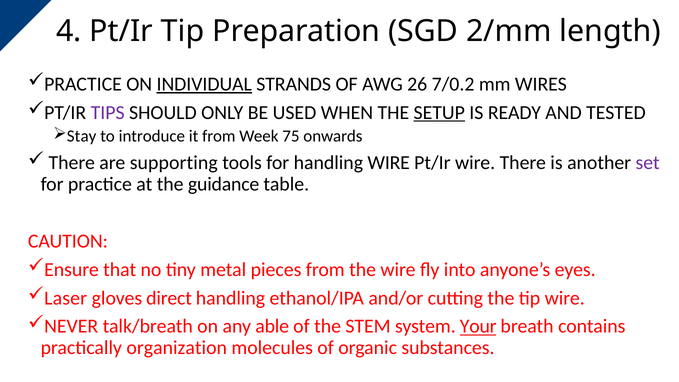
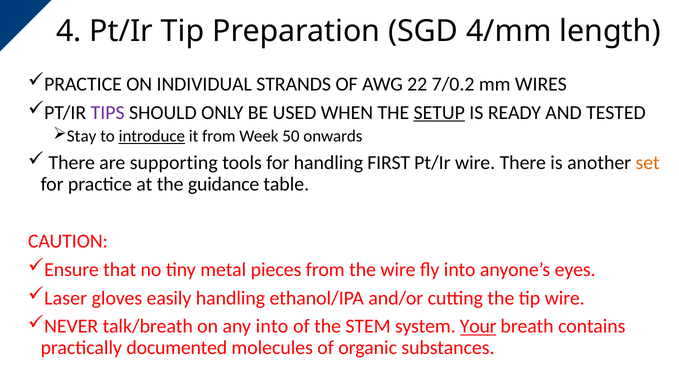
2/mm: 2/mm -> 4/mm (509, 31)
INDIVIDUAL underline: present -> none (204, 84)
26: 26 -> 22 (417, 84)
introduce underline: none -> present (152, 136)
75: 75 -> 50 (291, 136)
handling WIRE: WIRE -> FIRST (389, 163)
set colour: purple -> orange (648, 163)
direct: direct -> easily (169, 298)
any able: able -> into (272, 326)
organization: organization -> documented (177, 348)
